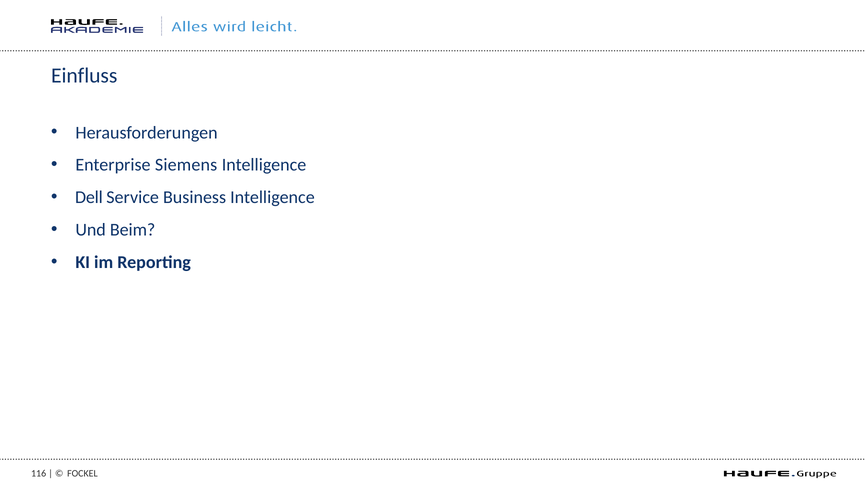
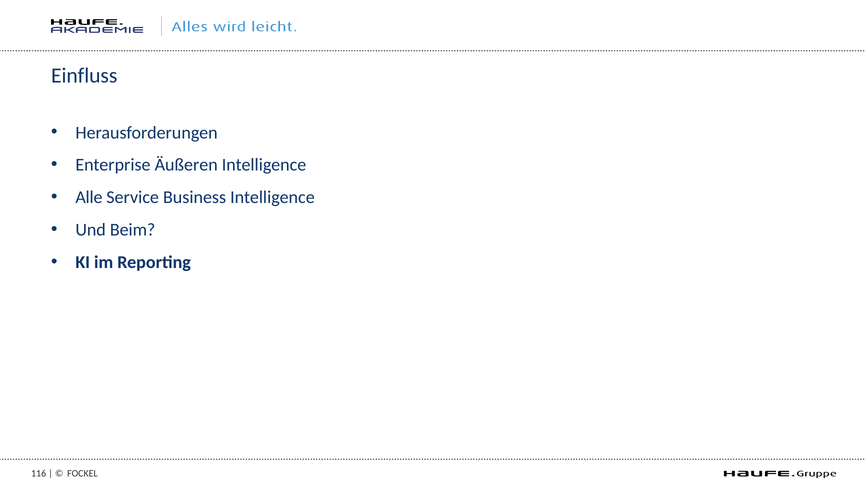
Siemens: Siemens -> Äußeren (186, 165)
Dell: Dell -> Alle (89, 198)
